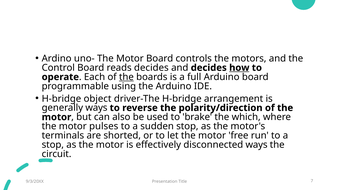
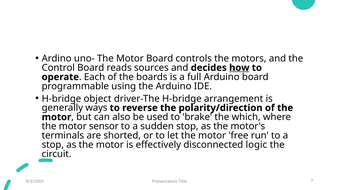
reads decides: decides -> sources (151, 68)
the underline: present -> none (126, 77)
pulses: pulses -> sensor (104, 127)
disconnected ways: ways -> logic (256, 145)
